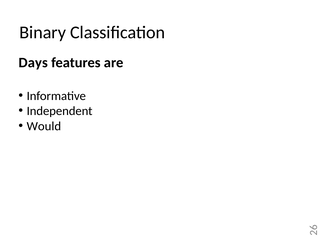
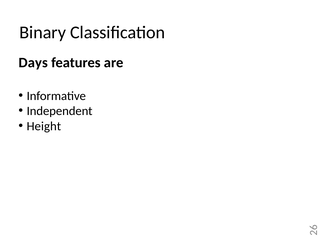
Would: Would -> Height (44, 127)
